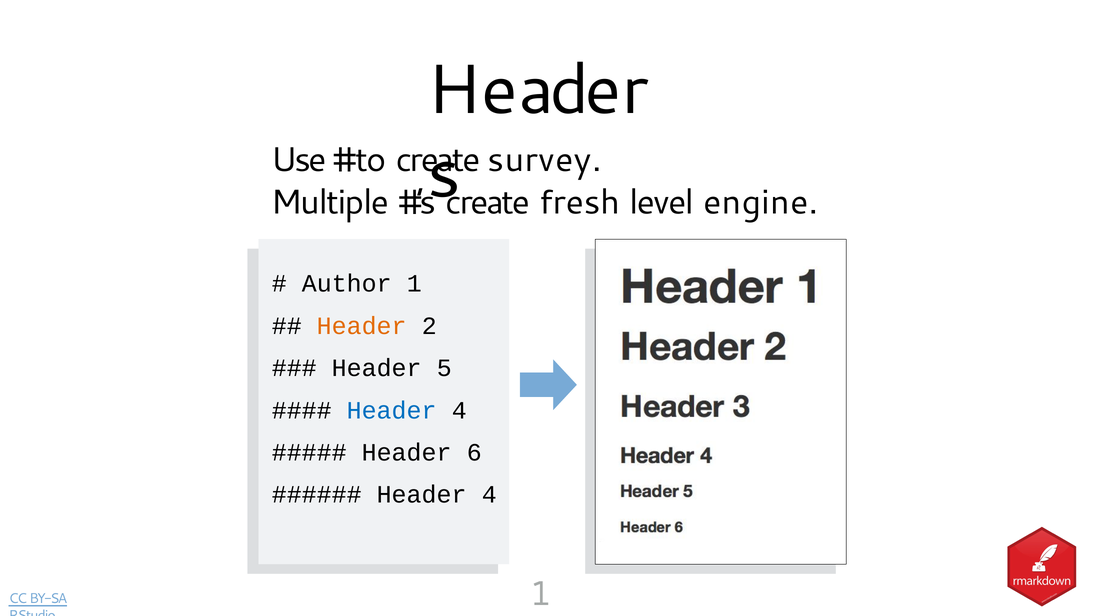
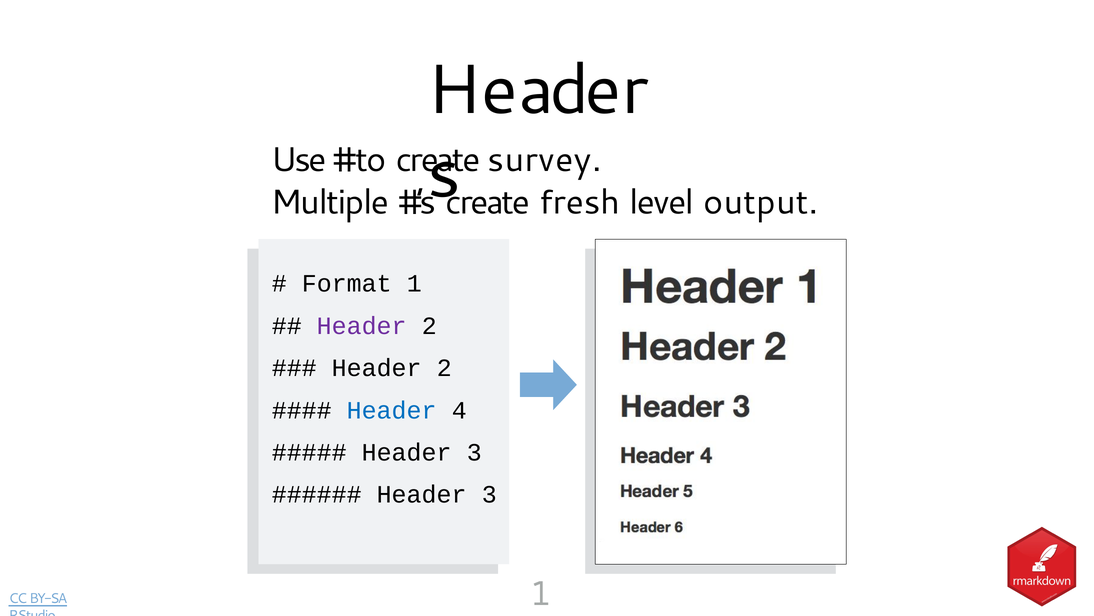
engine: engine -> output (761, 202)
Author: Author -> Format (347, 283)
Header colour: orange -> purple (362, 326)
5: 5 -> 2 (444, 368)
6: 6 -> 3 (474, 452)
4: 4 -> 3 (489, 494)
